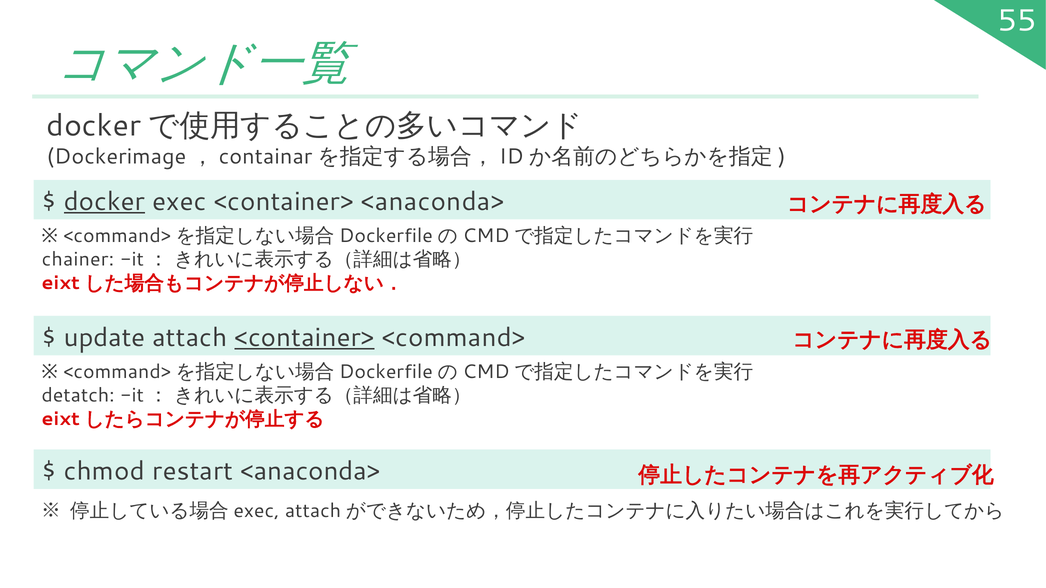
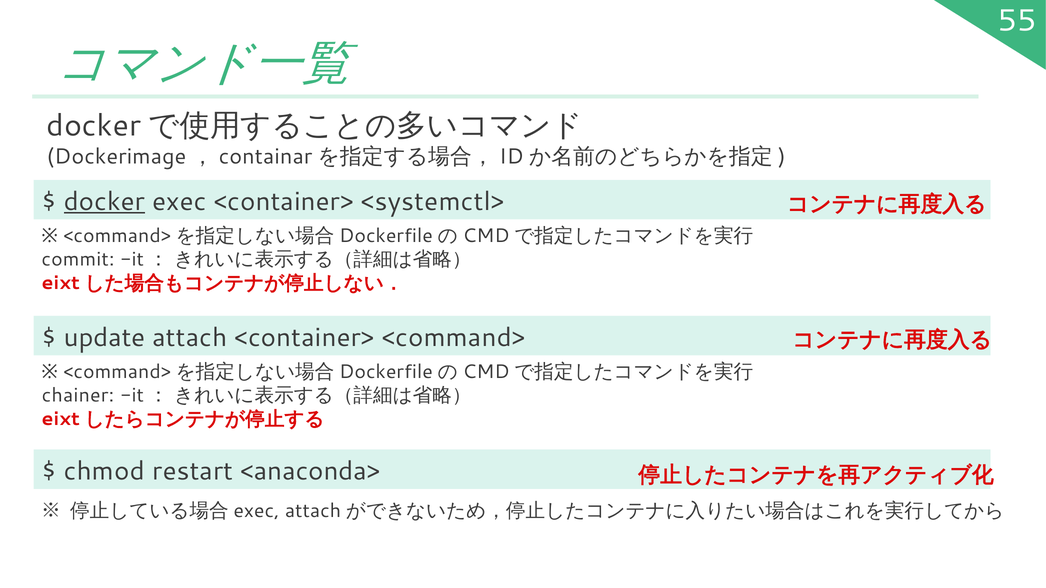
<container> <anaconda>: <anaconda> -> <systemctl> (433, 202)
chainer: chainer -> commit (78, 260)
<container> underline: present -> none (305, 338)
detatch: detatch -> chainer (78, 396)
